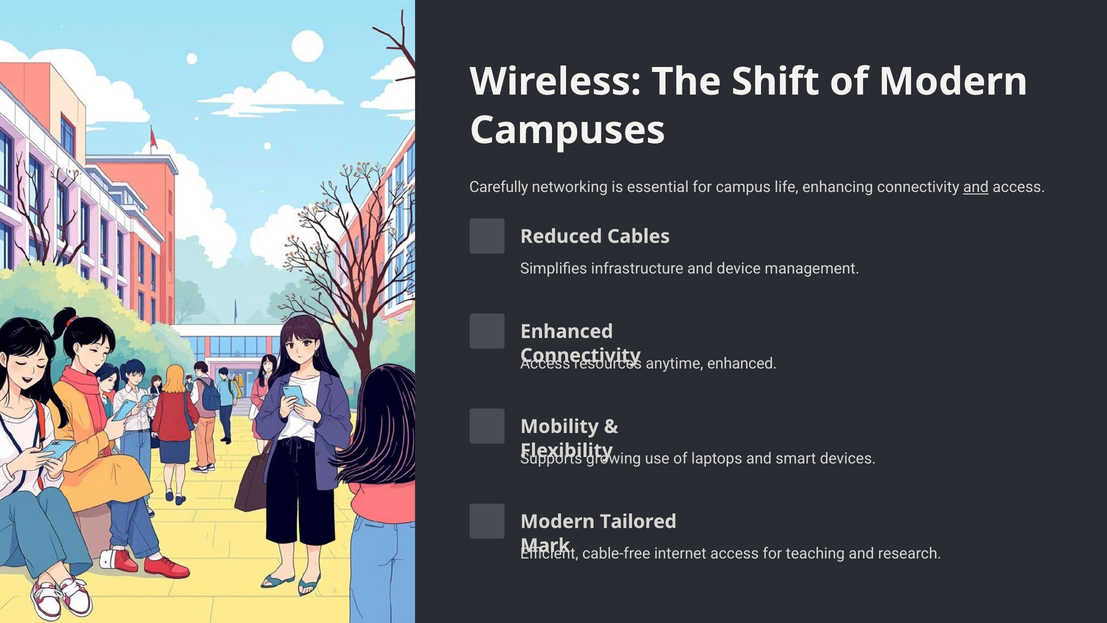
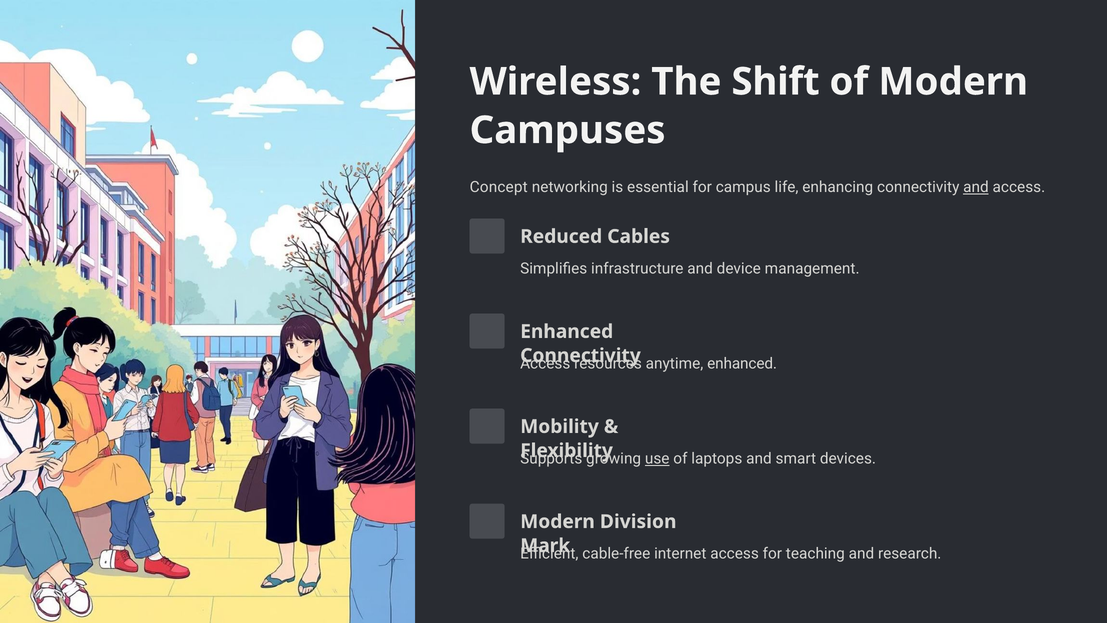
Carefully: Carefully -> Concept (499, 187)
use underline: none -> present (657, 459)
Tailored: Tailored -> Division (638, 521)
